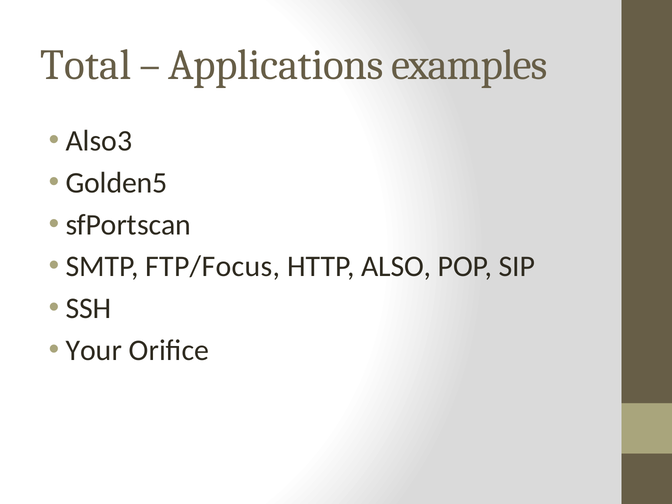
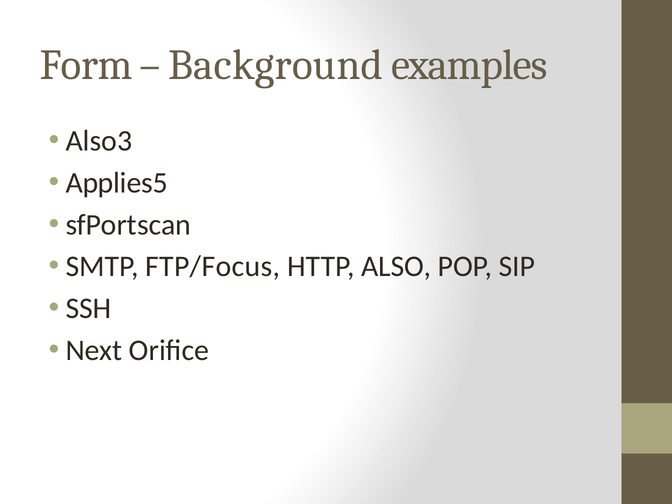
Total: Total -> Form (86, 65)
Applications: Applications -> Background (276, 65)
Golden5: Golden5 -> Applies5 (117, 183)
Your: Your -> Next (94, 350)
